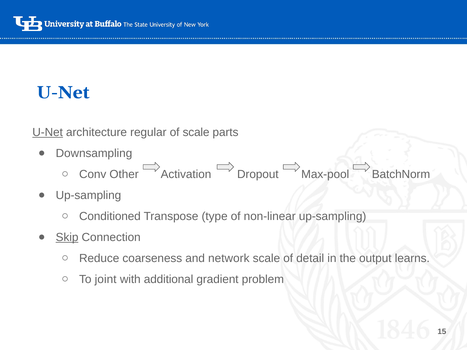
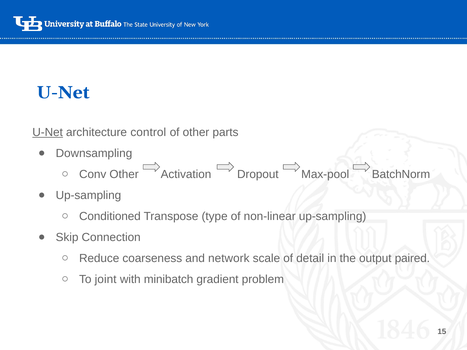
regular: regular -> control (148, 132)
of scale: scale -> other (196, 132)
Skip underline: present -> none (67, 237)
learns: learns -> paired (412, 258)
additional: additional -> minibatch (169, 279)
